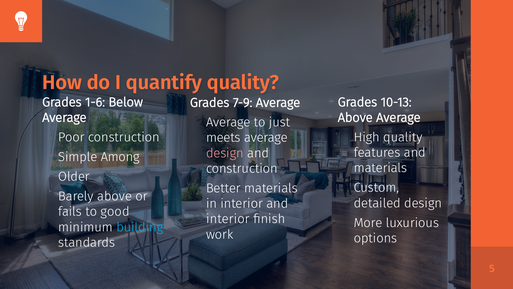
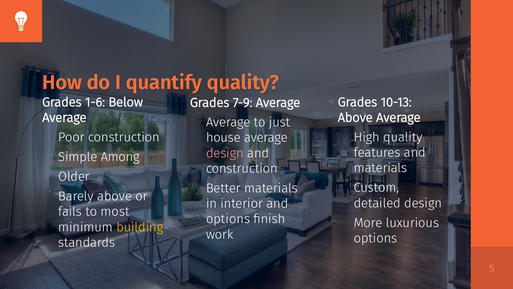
meets: meets -> house (223, 138)
good: good -> most (115, 211)
interior: interior -> options (228, 219)
building colour: light blue -> yellow (140, 227)
